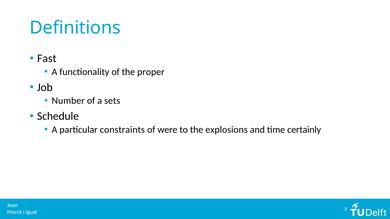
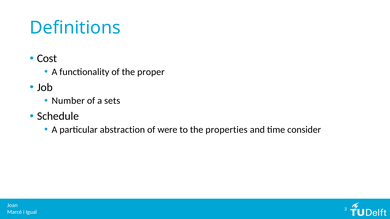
Fast: Fast -> Cost (47, 59)
constraints: constraints -> abstraction (122, 130)
explosions: explosions -> properties (227, 130)
certainly: certainly -> consider (304, 130)
